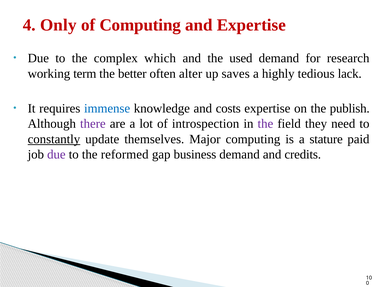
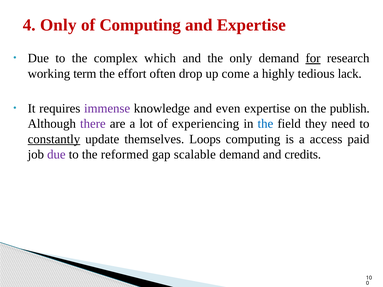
the used: used -> only (241, 58)
for underline: none -> present (313, 58)
better: better -> effort (132, 74)
alter: alter -> drop (191, 74)
saves: saves -> come (236, 74)
immense colour: blue -> purple (107, 109)
costs: costs -> even (228, 109)
introspection: introspection -> experiencing (206, 124)
the colour: purple -> blue (265, 124)
Major: Major -> Loops (205, 139)
stature: stature -> access (326, 139)
business: business -> scalable (195, 154)
